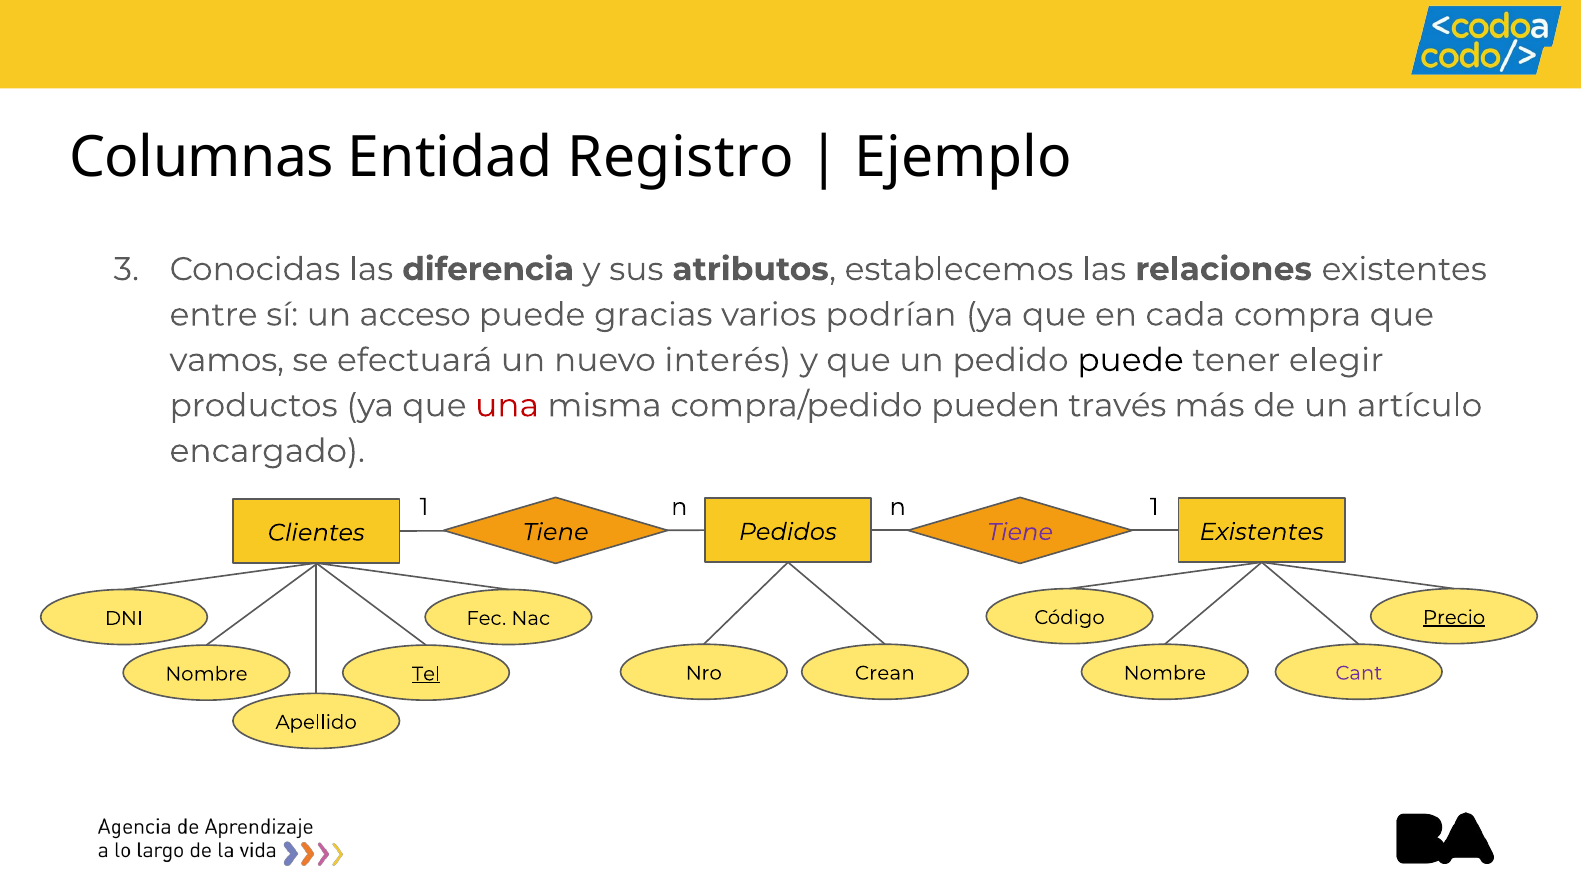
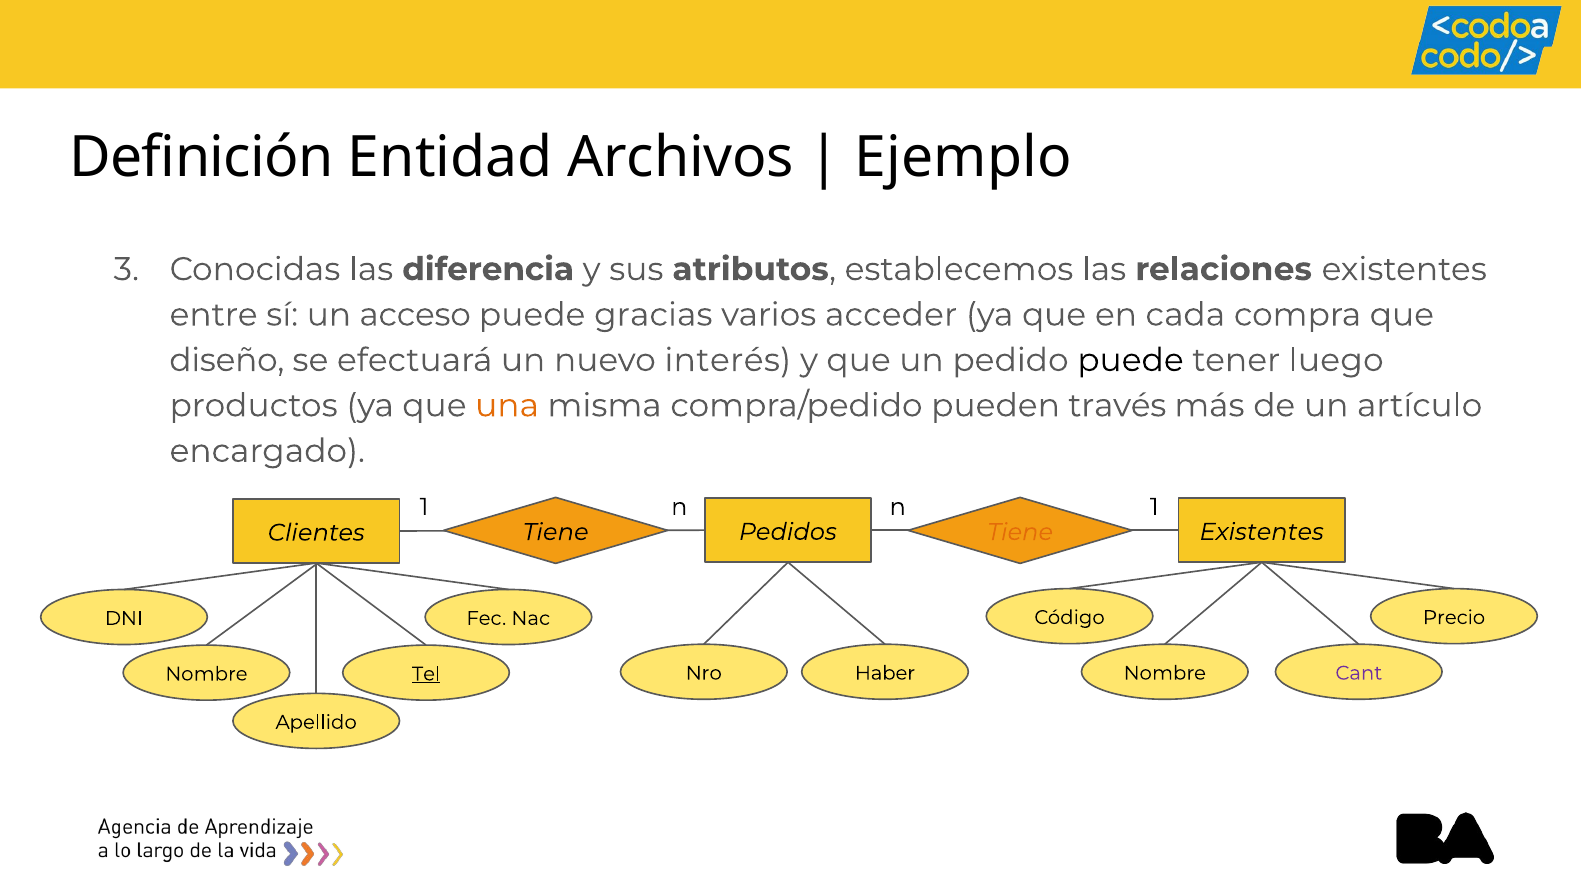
Columnas: Columnas -> Definición (202, 157)
Registro: Registro -> Archivos (681, 157)
podrían: podrían -> acceder (891, 315)
vamos: vamos -> diseño (227, 360)
elegir: elegir -> luego (1336, 360)
una colour: red -> orange (507, 406)
Tiene colour: purple -> orange (1020, 532)
Precio underline: present -> none (1454, 618)
Crean: Crean -> Haber (885, 673)
